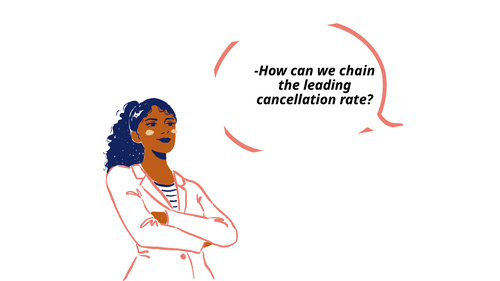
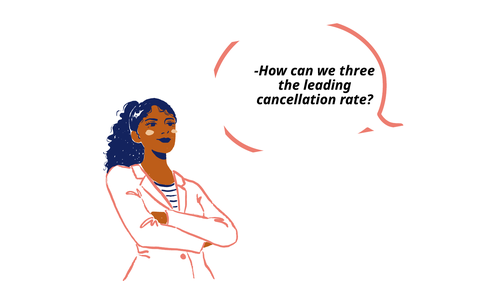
chain: chain -> three (357, 71)
